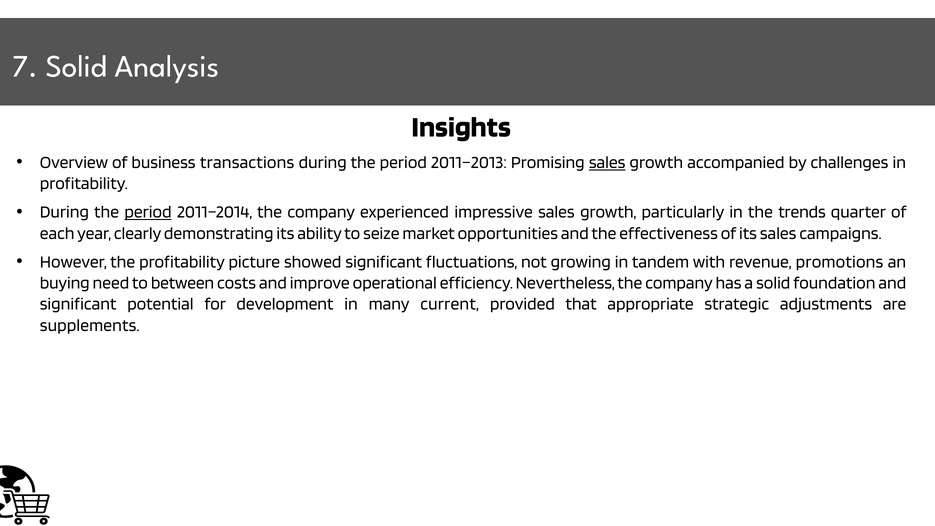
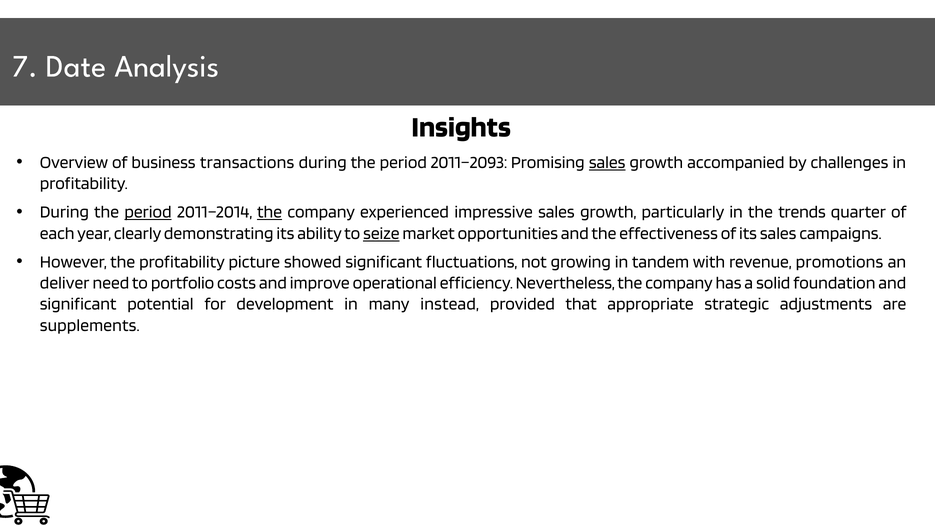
7 Solid: Solid -> Date (76, 66)
2011–2013: 2011–2013 -> 2011–2093 (469, 162)
the underline: none -> present (270, 212)
seize underline: none -> present (381, 233)
buying: buying -> deliver (65, 283)
between: between -> portfolio (183, 283)
current: current -> instead (450, 304)
